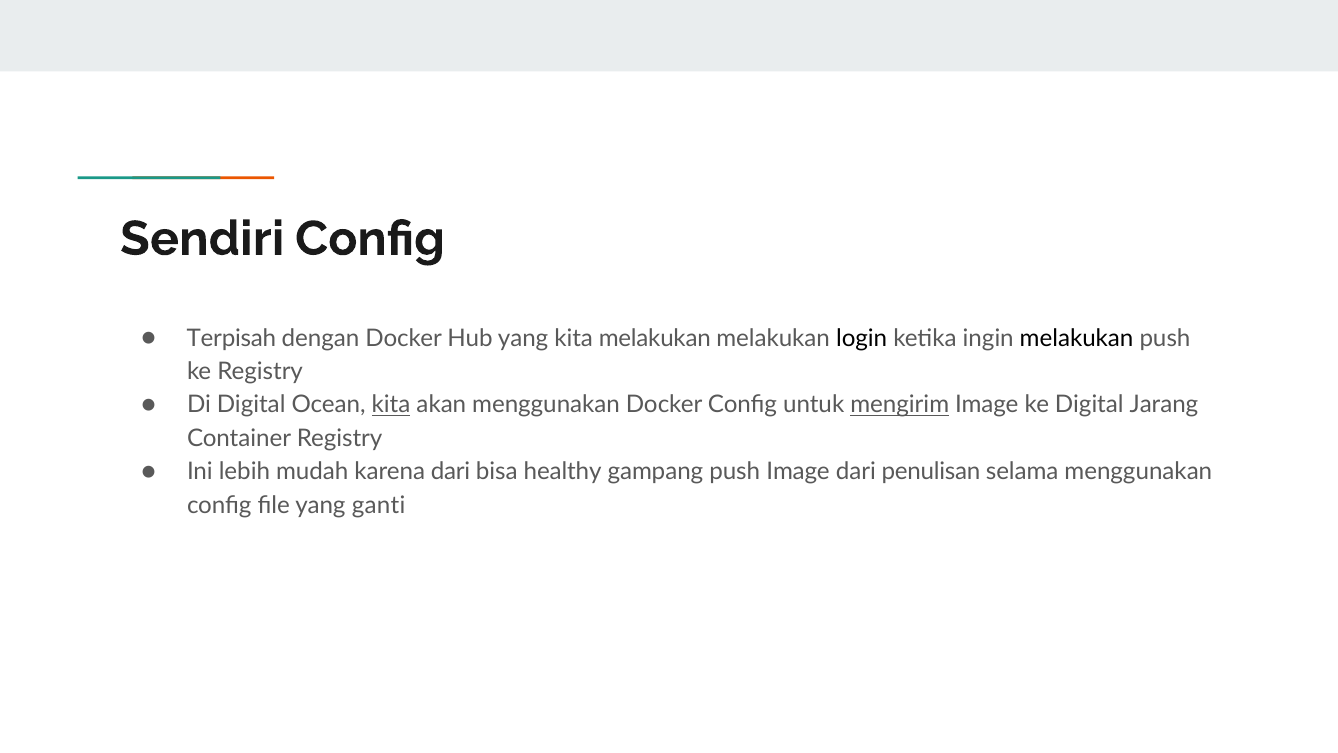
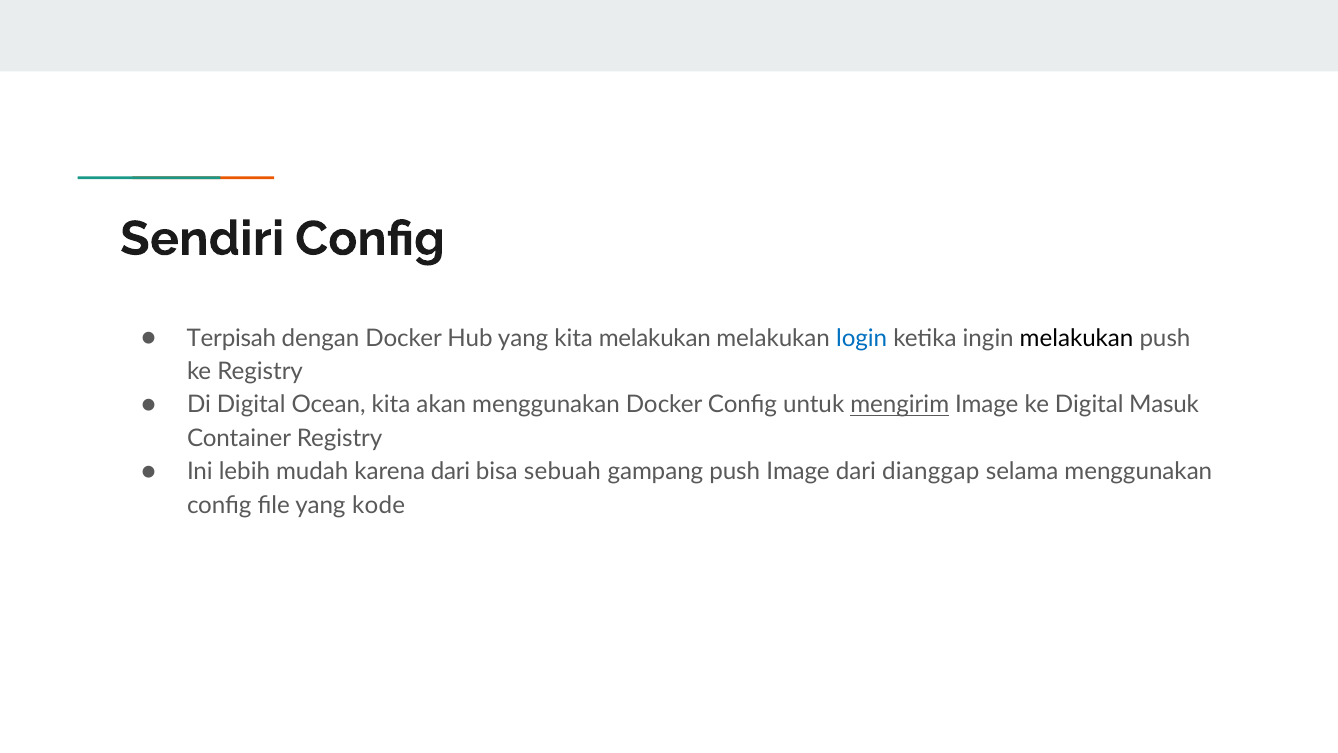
login colour: black -> blue (862, 338)
kita underline: present -> none (391, 405)
Jarang: Jarang -> Masuk (1164, 405)
healthy: healthy -> sebuah (562, 471)
penulisan: penulisan -> dianggap (931, 471)
ganti: ganti -> kode (379, 505)
